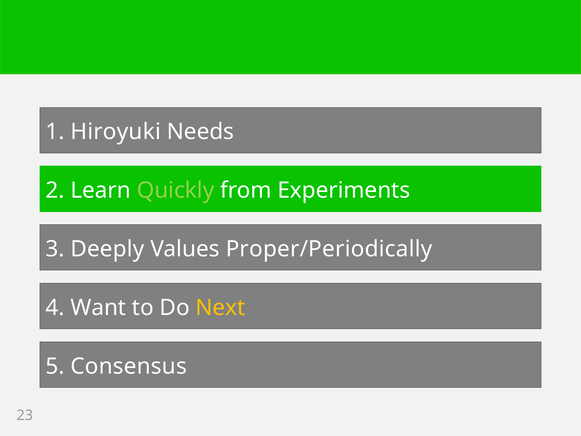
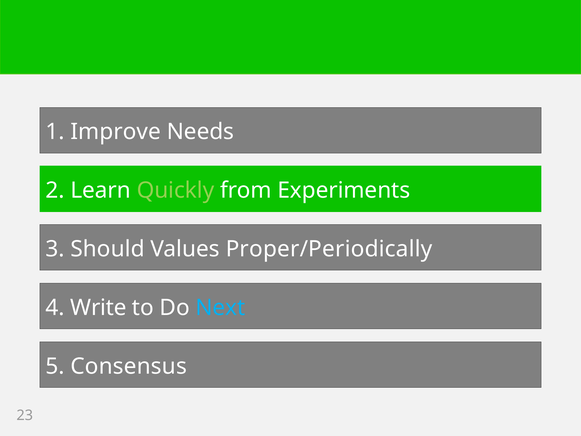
Hiroyuki: Hiroyuki -> Improve (116, 132)
Deeply: Deeply -> Should (107, 249)
Want: Want -> Write (98, 307)
Next colour: yellow -> light blue (220, 307)
